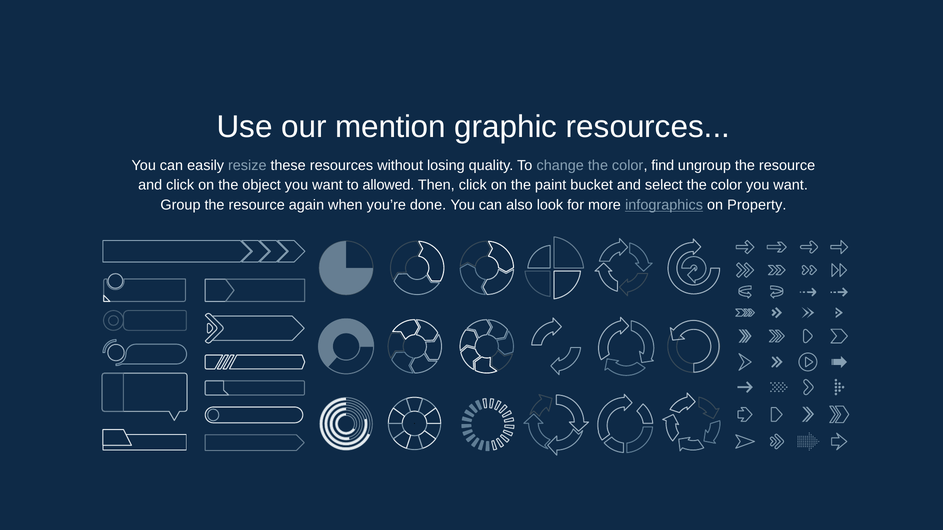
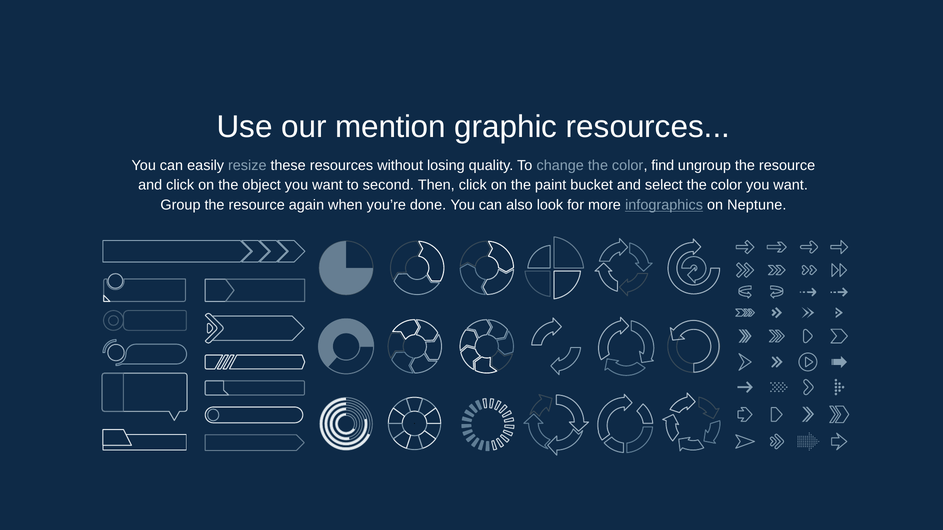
allowed: allowed -> second (388, 185)
Property: Property -> Neptune (757, 205)
